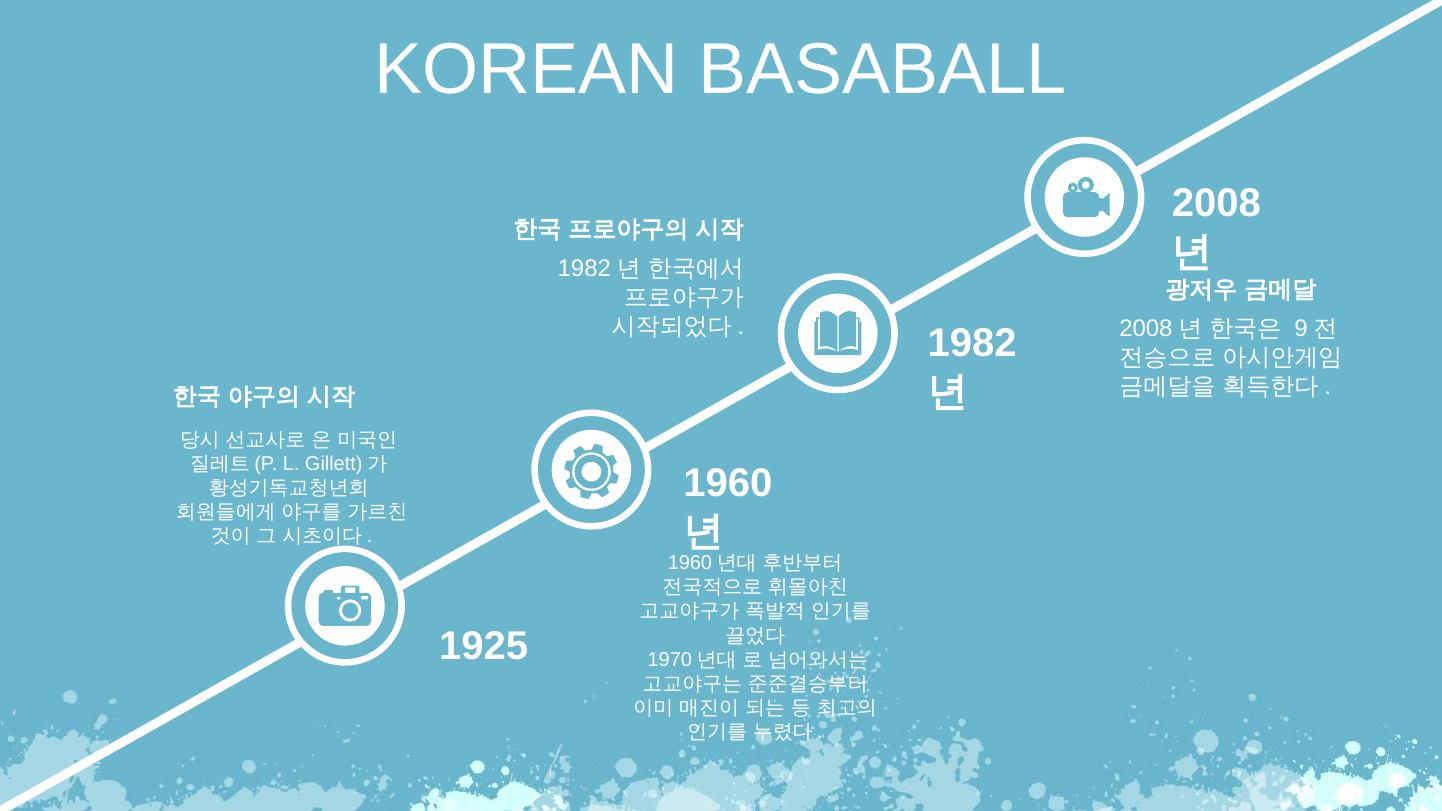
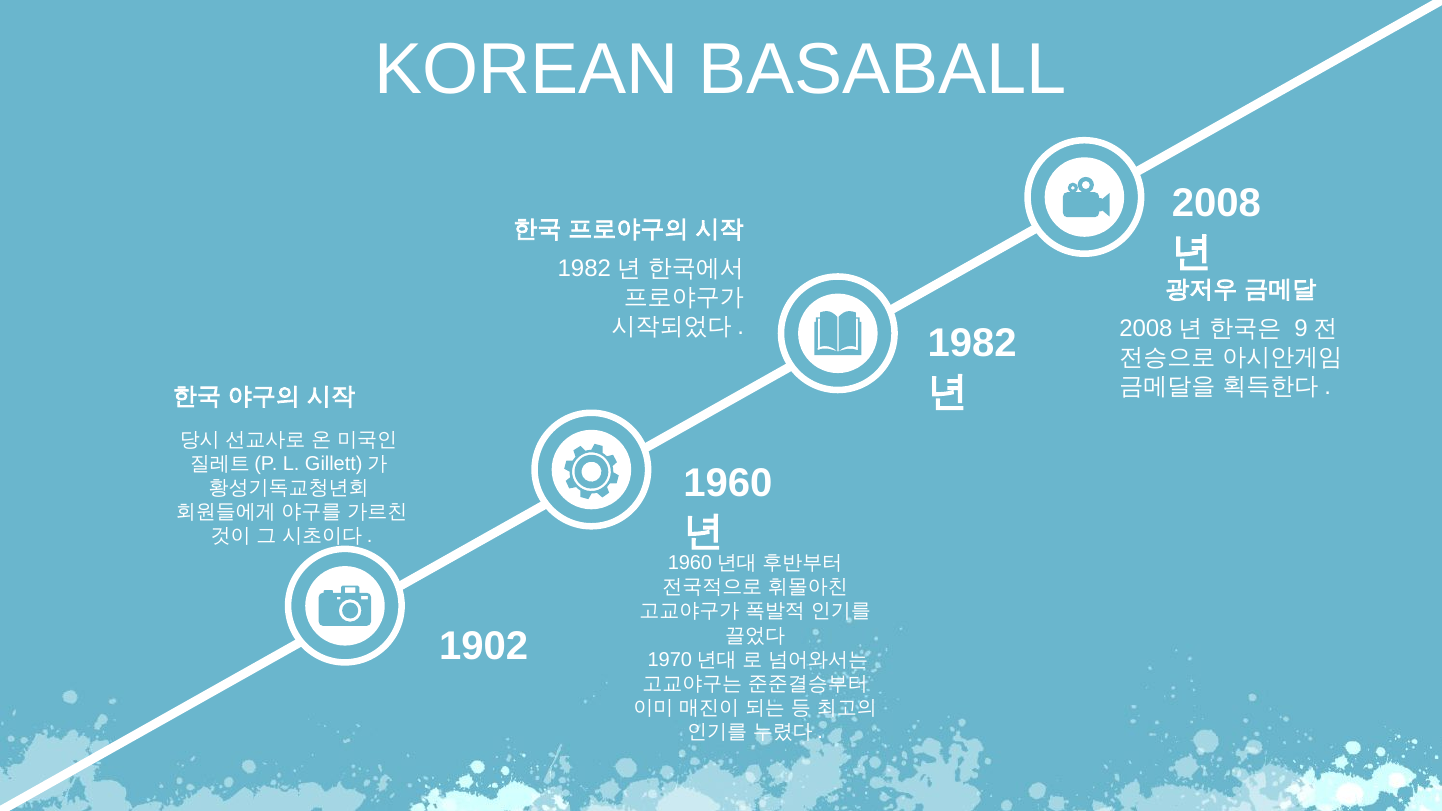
1925: 1925 -> 1902 (484, 647)
